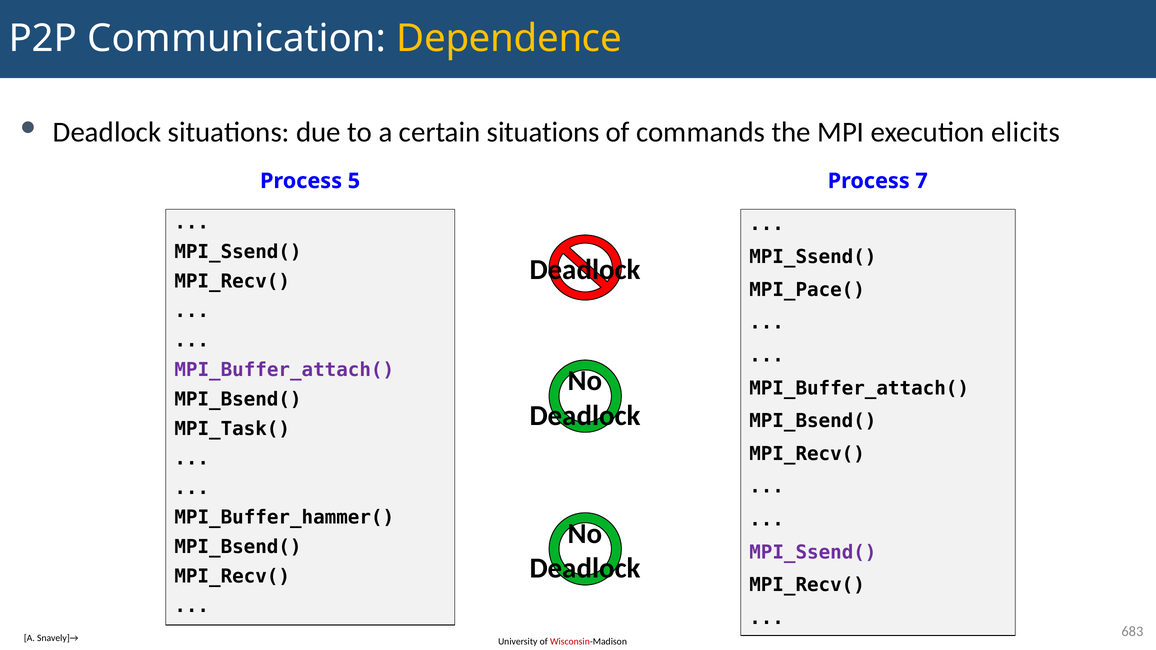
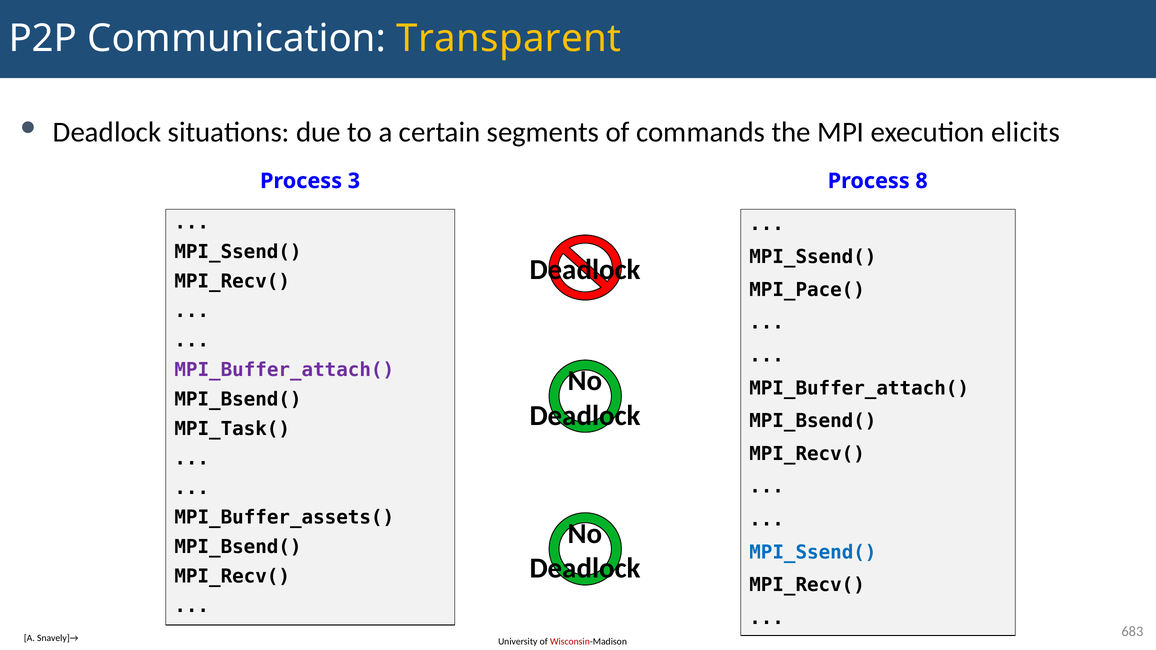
Dependence: Dependence -> Transparent (509, 39)
certain situations: situations -> segments (543, 132)
5: 5 -> 3 (354, 181)
7: 7 -> 8 (922, 181)
MPI_Buffer_hammer(: MPI_Buffer_hammer( -> MPI_Buffer_assets( (284, 518)
MPI_Ssend( colour: purple -> blue (813, 552)
